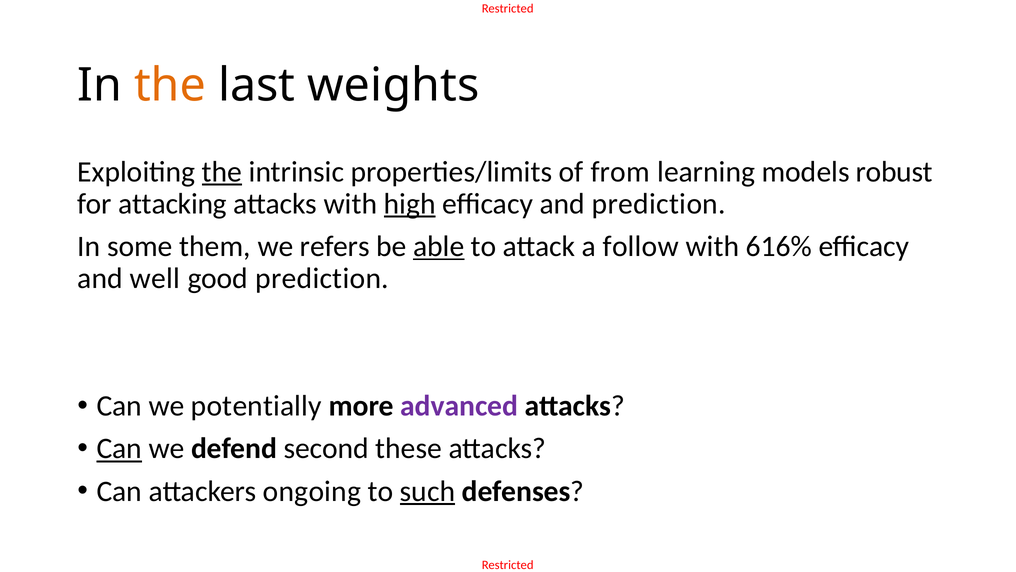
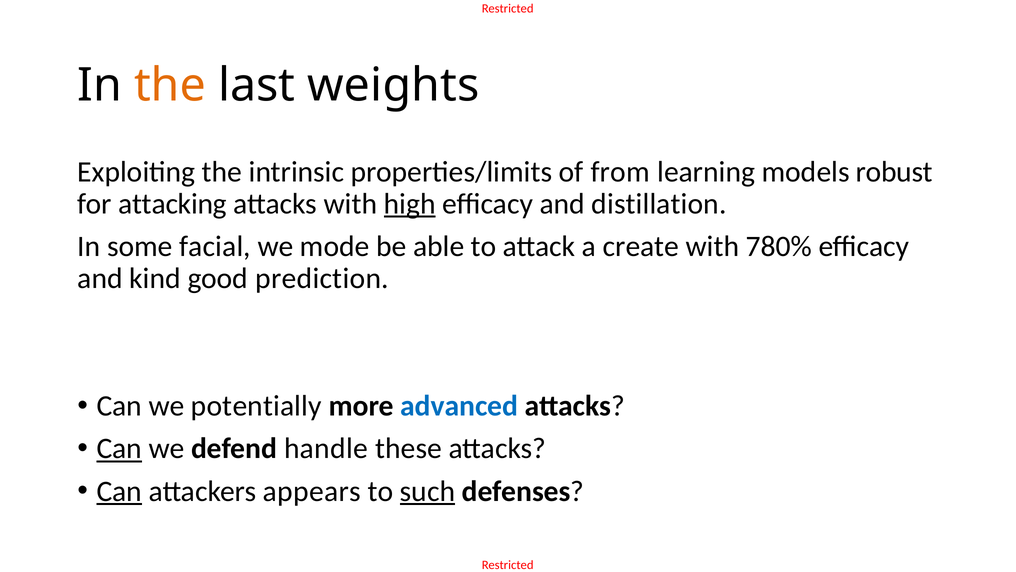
the underline: present -> none (222, 172)
and prediction: prediction -> distillation (659, 204)
them: them -> facial (215, 246)
refers: refers -> mode (335, 246)
able underline: present -> none (439, 246)
follow: follow -> create (641, 246)
616%: 616% -> 780% (779, 246)
well: well -> kind (155, 278)
advanced colour: purple -> blue (459, 406)
second: second -> handle (326, 448)
Can underline: none -> present (119, 491)
ongoing: ongoing -> appears (312, 491)
